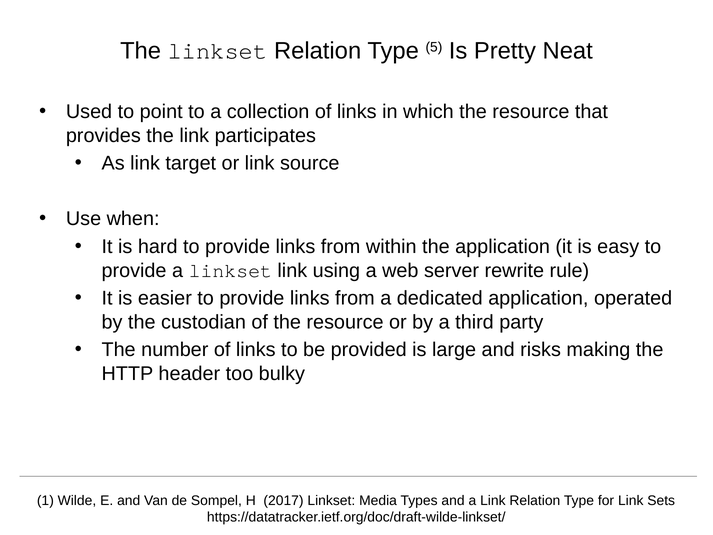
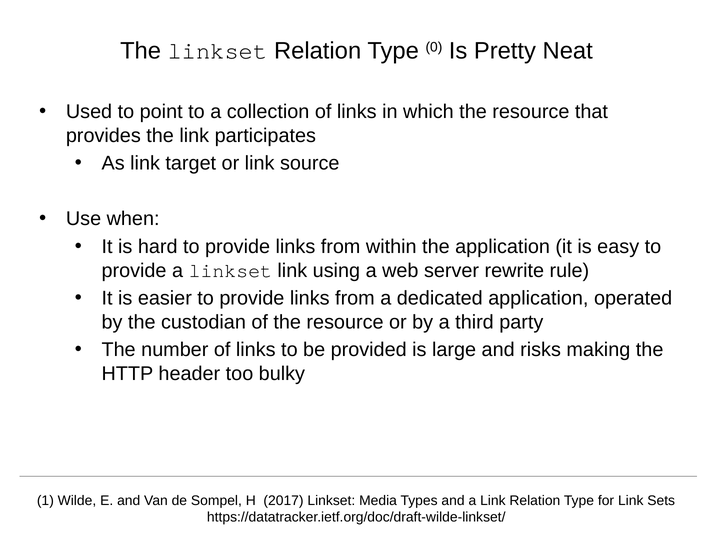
5: 5 -> 0 (434, 47)
